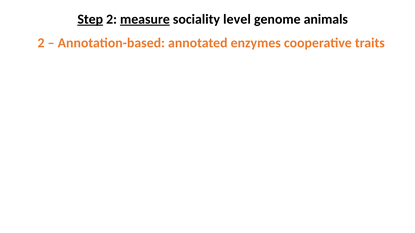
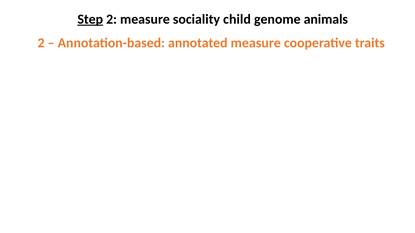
measure underline: present -> none (145, 19)
level: level -> child (237, 19)
annotated enzymes: enzymes -> measure (256, 43)
